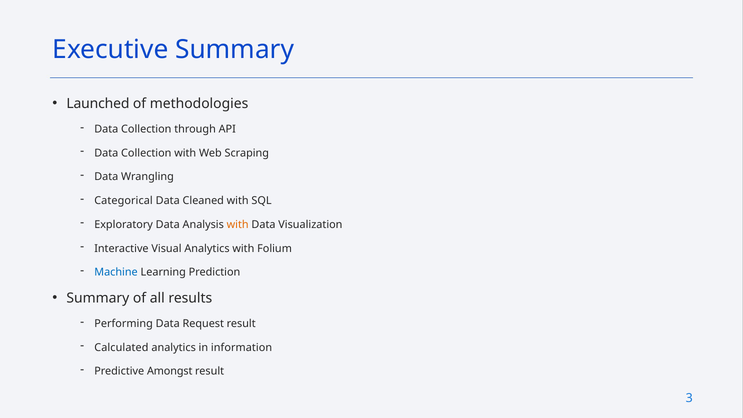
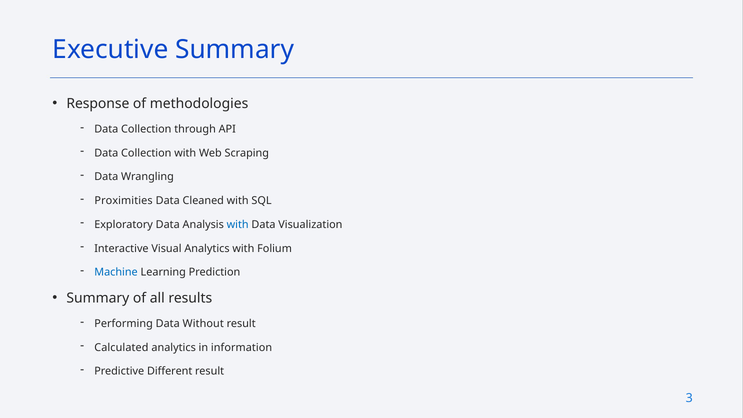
Launched: Launched -> Response (98, 104)
Categorical: Categorical -> Proximities (124, 201)
with colour: orange -> blue (238, 225)
Request: Request -> Without (203, 324)
Amongst: Amongst -> Different (170, 371)
